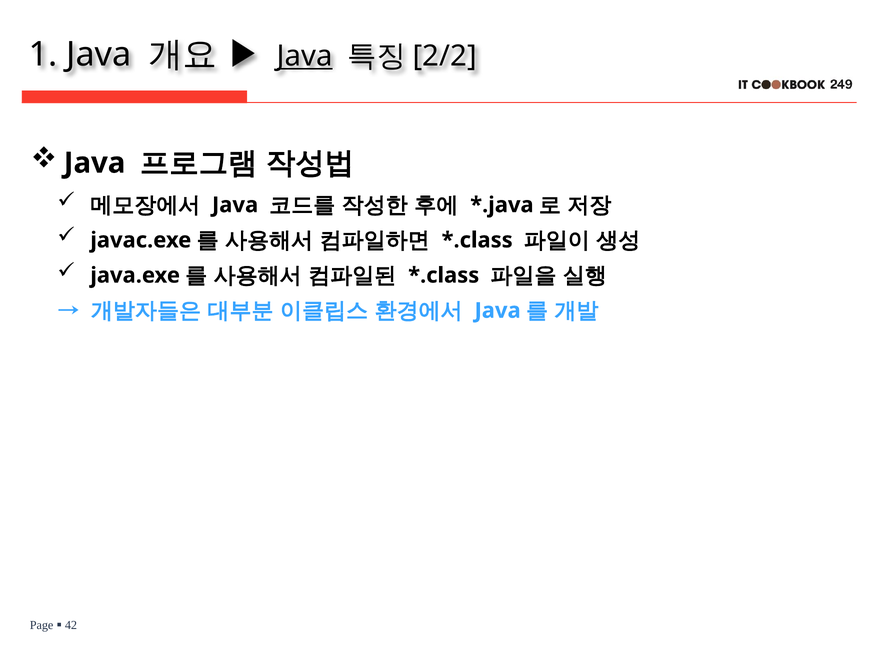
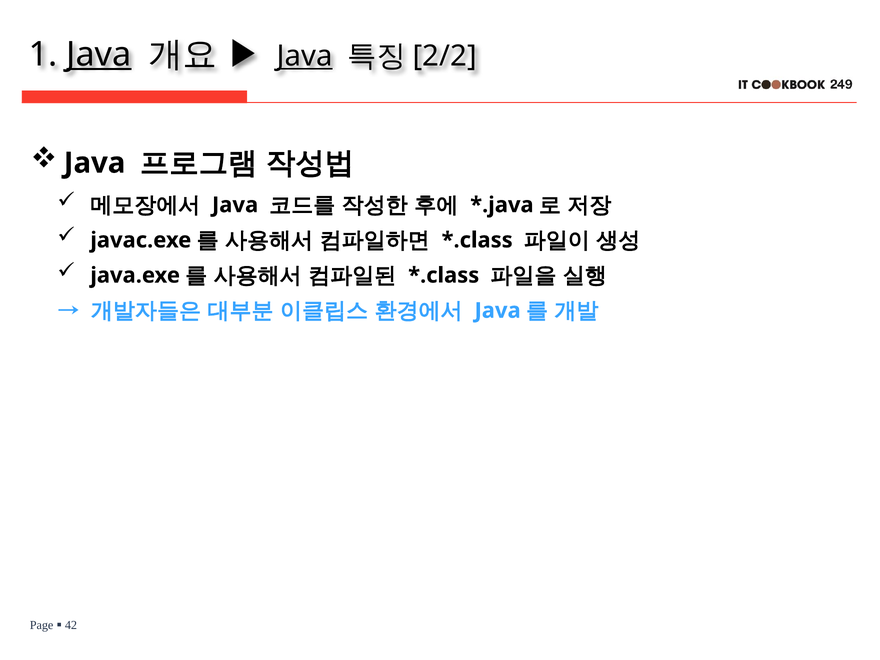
Java underline: none -> present (99, 54)
